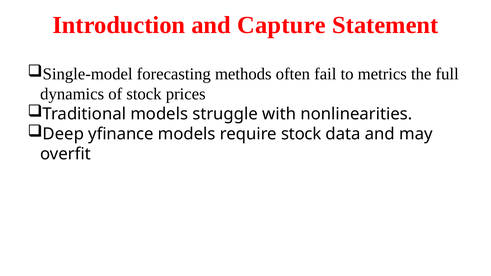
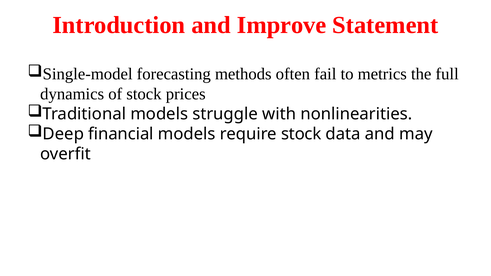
Capture: Capture -> Improve (282, 25)
yfinance: yfinance -> financial (121, 134)
